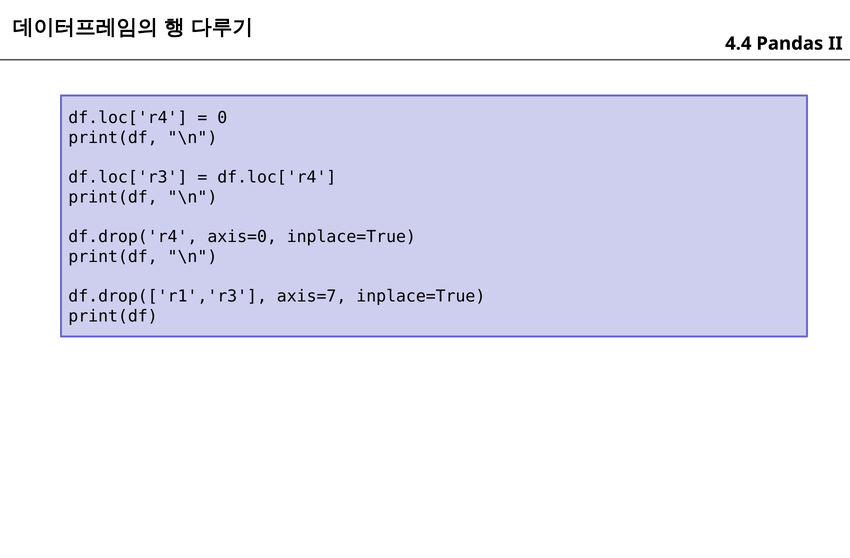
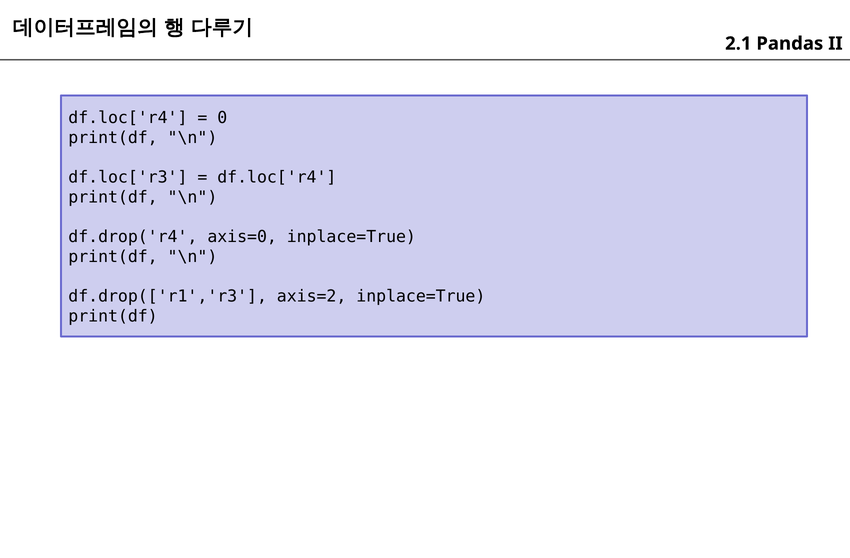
4.4: 4.4 -> 2.1 (738, 44)
axis=7: axis=7 -> axis=2 (312, 296)
